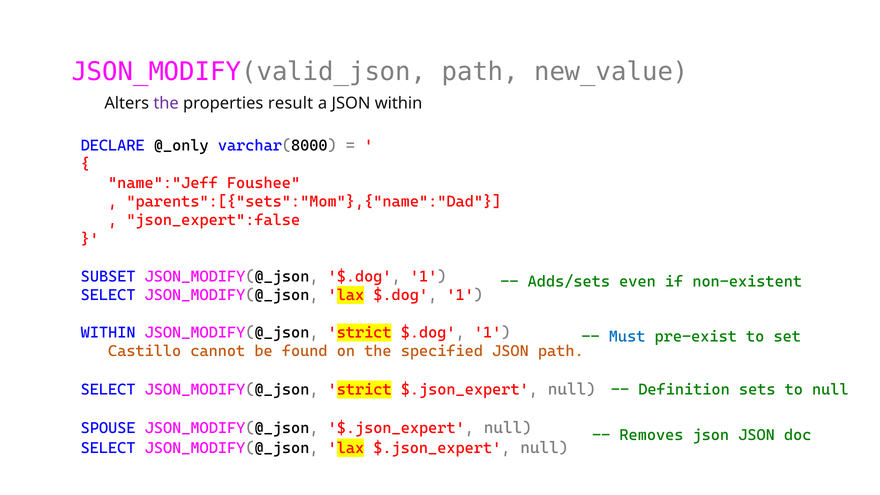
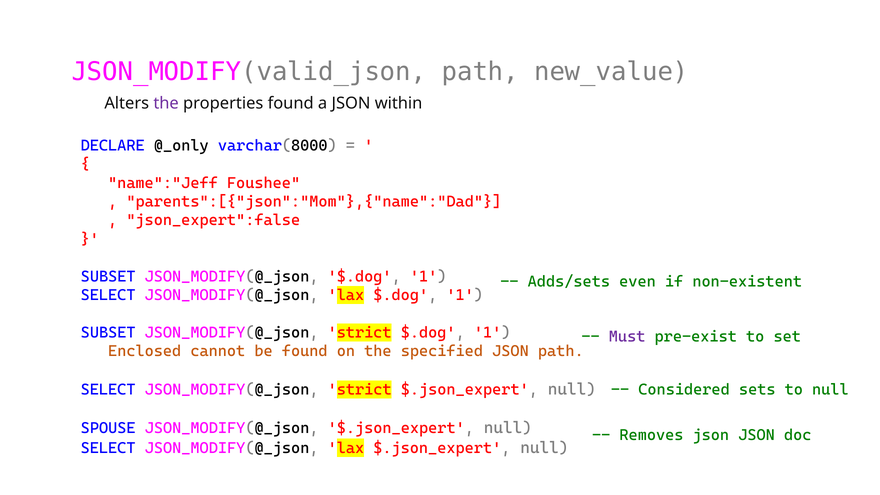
properties result: result -> found (291, 103)
parents":[{"sets":"Mom"},{"name":"Dad: parents":[{"sets":"Mom"},{"name":"Dad -> parents":[{"json":"Mom"},{"name":"Dad (314, 202)
WITHIN: WITHIN -> SUBSET (108, 333)
Must colour: blue -> purple (627, 337)
Castillo: Castillo -> Enclosed (145, 351)
Definition: Definition -> Considered (684, 389)
